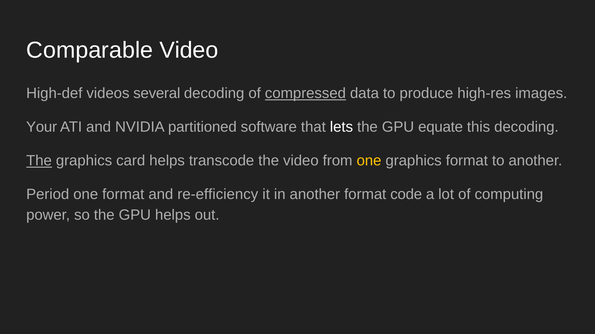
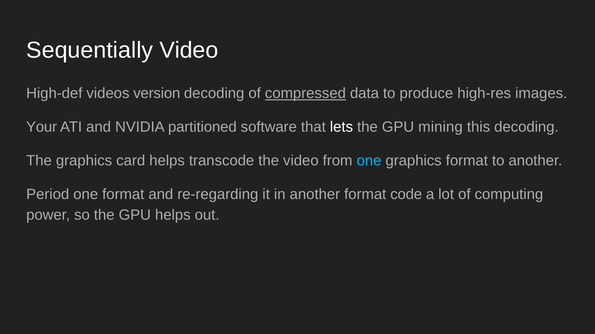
Comparable: Comparable -> Sequentially (90, 50)
several: several -> version (157, 94)
equate: equate -> mining (440, 127)
The underline: present -> none (39, 161)
one colour: yellow -> light blue (369, 161)
re-efficiency: re-efficiency -> re-regarding (218, 195)
